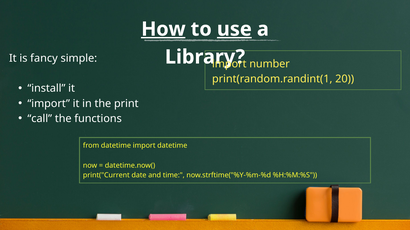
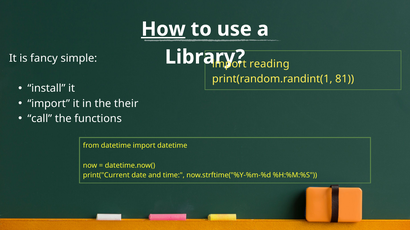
use underline: present -> none (234, 29)
number: number -> reading (269, 64)
20: 20 -> 81 (345, 79)
print: print -> their (126, 104)
